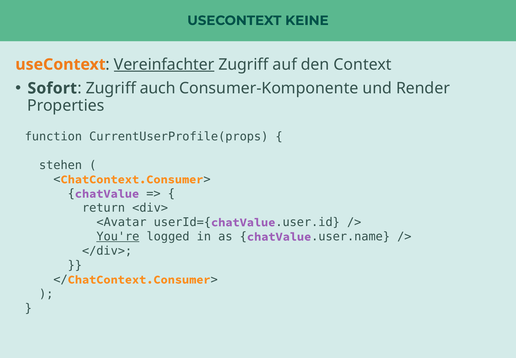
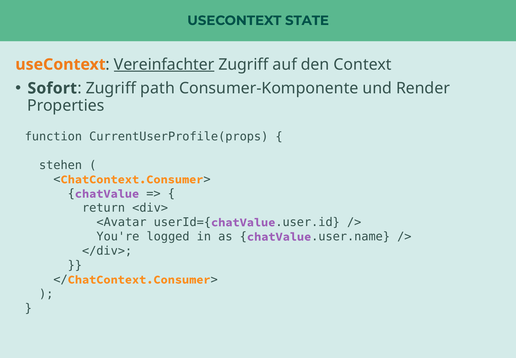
KEINE: KEINE -> STATE (307, 20)
auch: auch -> path (157, 88)
You're underline: present -> none (118, 236)
